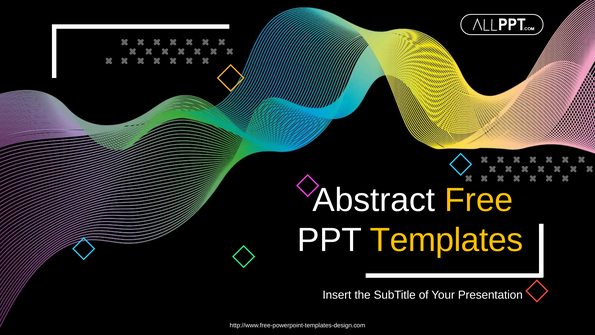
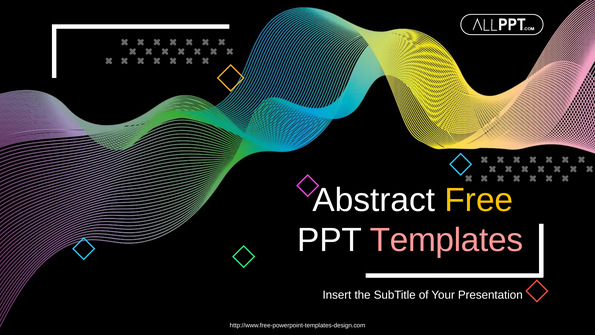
Templates colour: yellow -> pink (446, 240)
